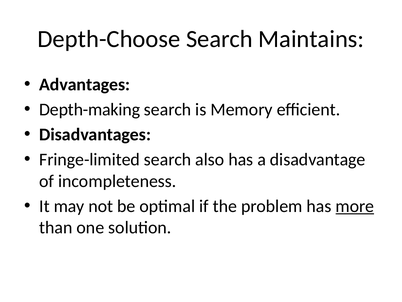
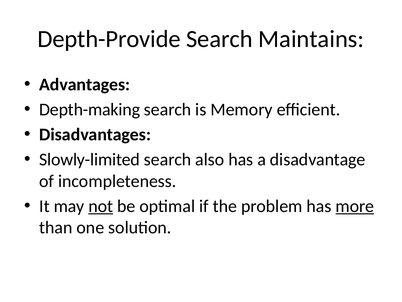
Depth-Choose: Depth-Choose -> Depth-Provide (109, 39)
Fringe-limited: Fringe-limited -> Slowly-limited (90, 159)
not underline: none -> present (101, 206)
